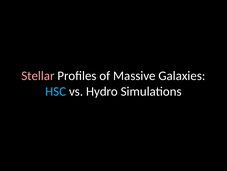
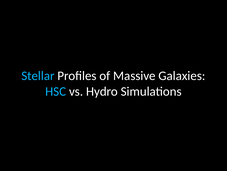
Stellar colour: pink -> light blue (38, 76)
